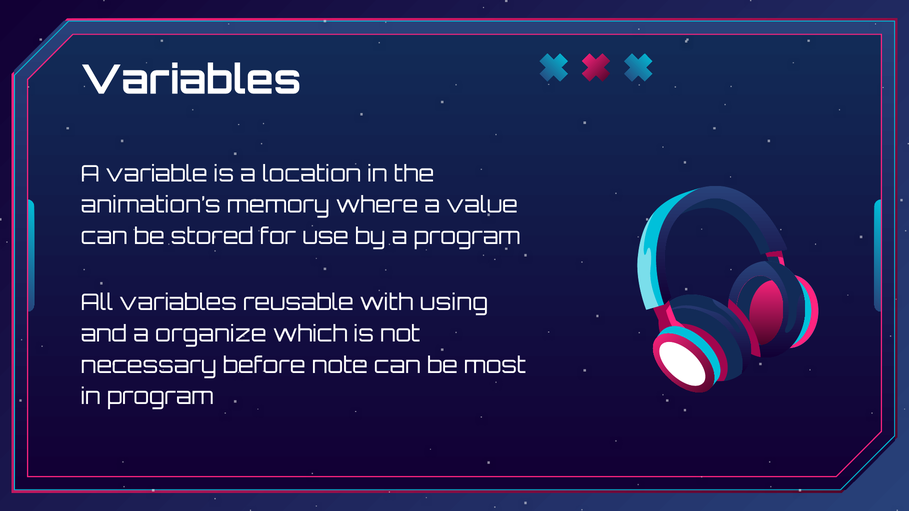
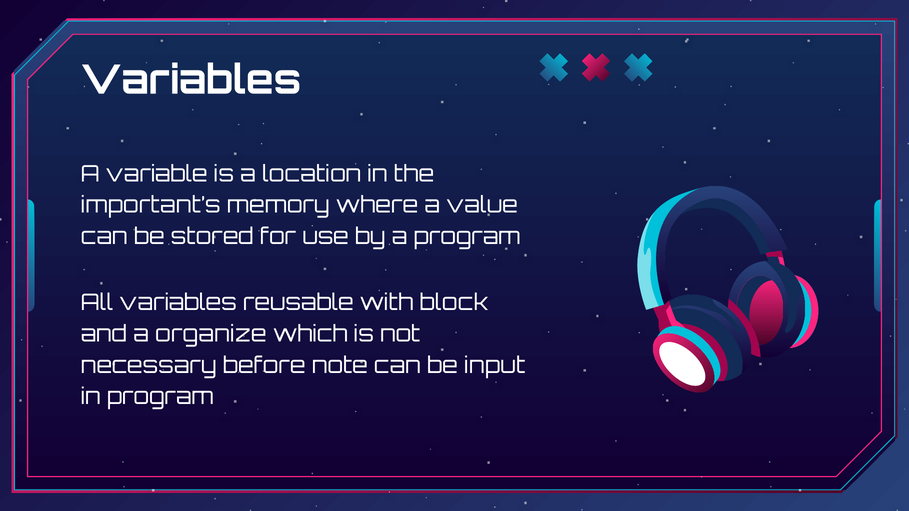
animation’s: animation’s -> important’s (151, 206)
using: using -> block (454, 303)
most: most -> input (495, 366)
